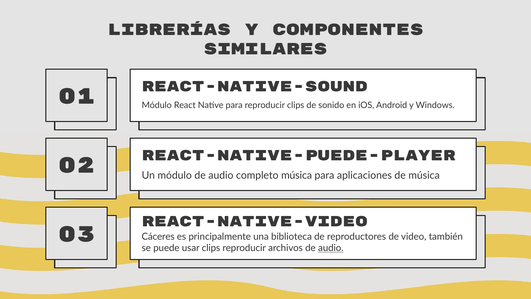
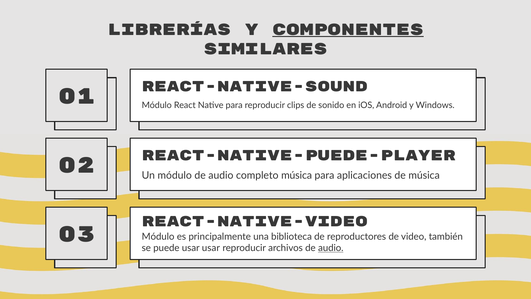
componentes underline: none -> present (348, 30)
Cáceres: Cáceres -> Módulo (158, 236)
usar clips: clips -> usar (211, 248)
